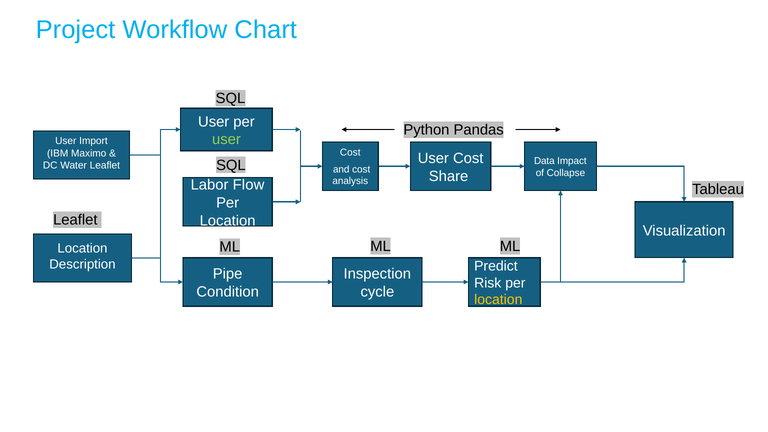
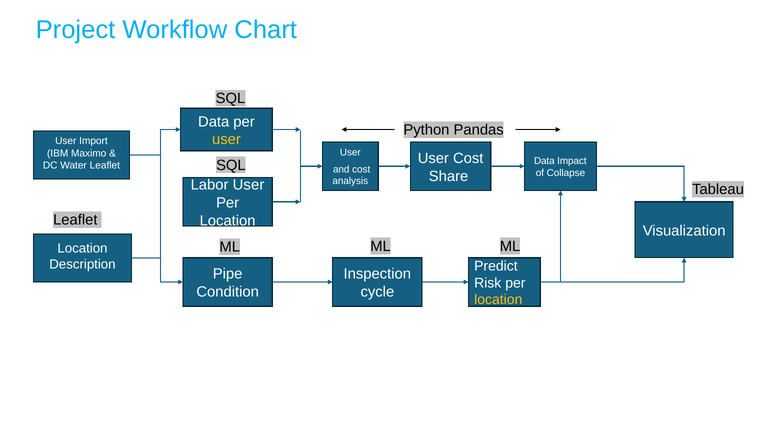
User: User -> Data (214, 122)
user colour: light green -> yellow (226, 139)
Cost: Cost -> User (350, 153)
Labor Flow: Flow -> User (248, 185)
